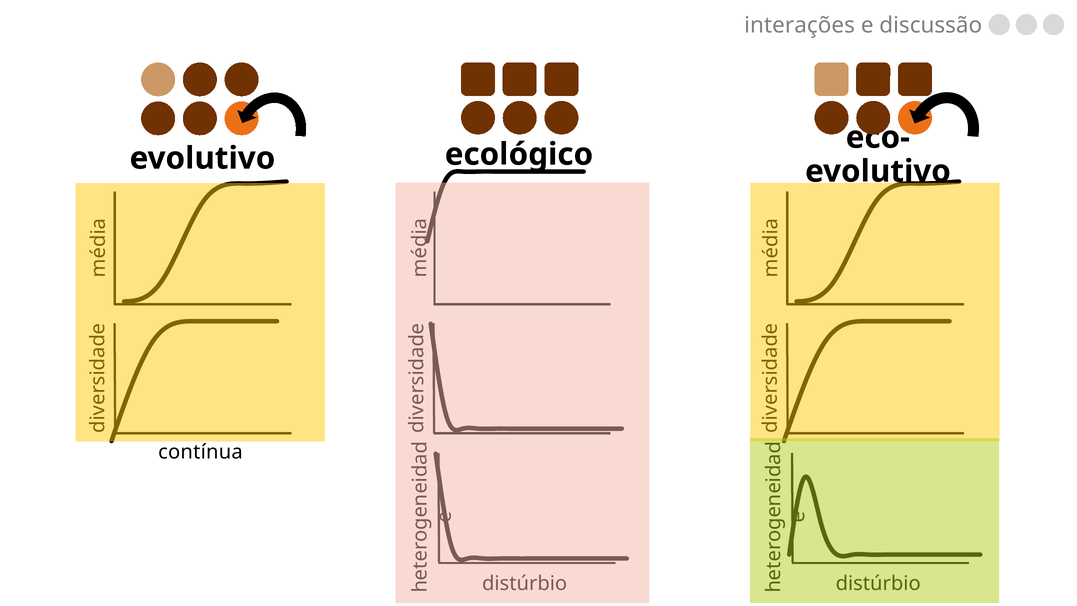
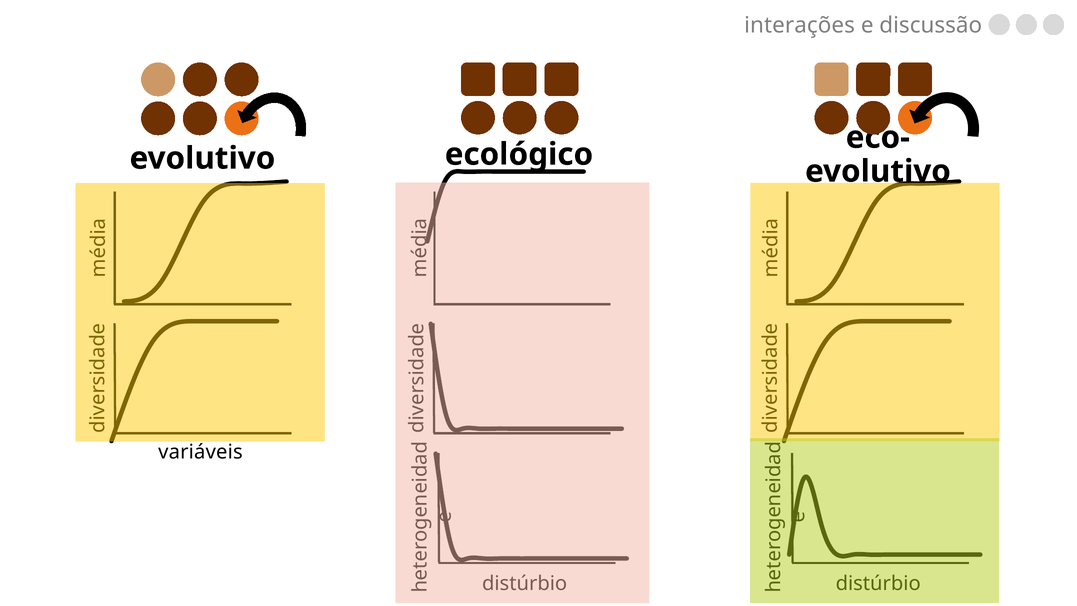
contínua: contínua -> variáveis (200, 452)
